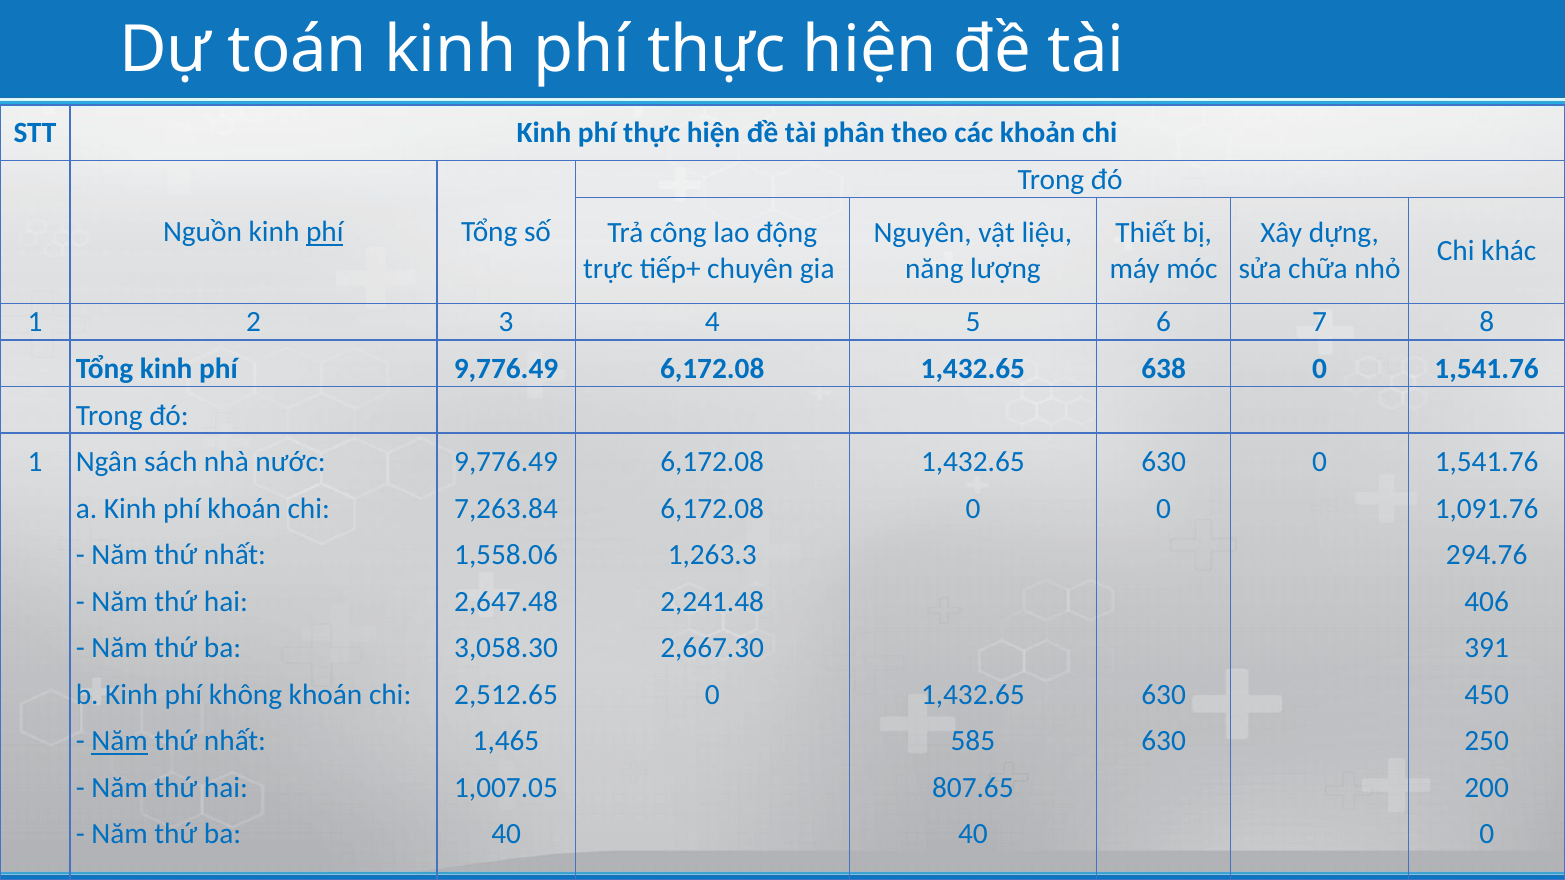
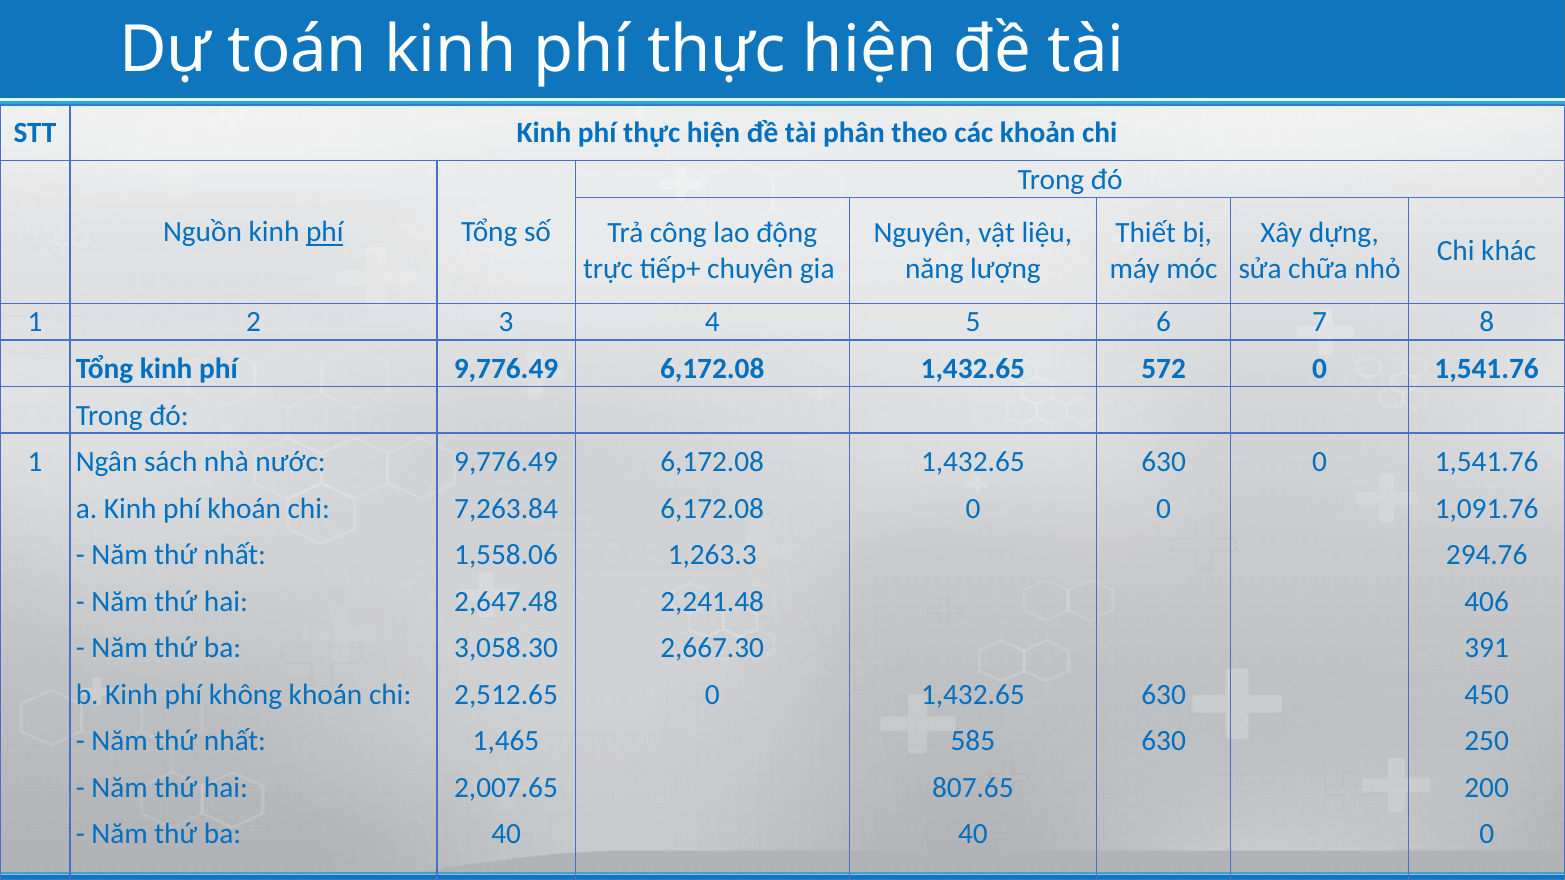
638: 638 -> 572 (1164, 369)
Năm underline: present -> none (120, 741)
1,007.05: 1,007.05 -> 2,007.65 (506, 788)
